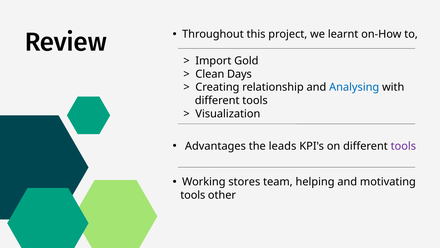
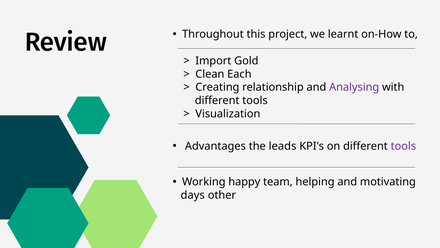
Days: Days -> Each (239, 74)
Analysing colour: blue -> purple (354, 87)
stores: stores -> happy (244, 182)
tools: tools -> days (193, 195)
